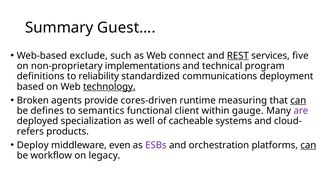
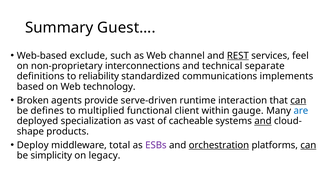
connect: connect -> channel (187, 56)
five: five -> feel (300, 56)
implementations: implementations -> interconnections (142, 66)
program: program -> separate (265, 66)
deployment: deployment -> implements (286, 76)
technology underline: present -> none (109, 87)
cores-driven: cores-driven -> serve-driven (149, 100)
measuring: measuring -> interaction (243, 100)
semantics: semantics -> multiplied (101, 111)
are colour: purple -> blue (301, 111)
well: well -> vast (146, 121)
and underline: none -> present (263, 121)
refers: refers -> shape (30, 131)
even: even -> total (120, 145)
orchestration underline: none -> present (219, 145)
workflow: workflow -> simplicity (51, 156)
